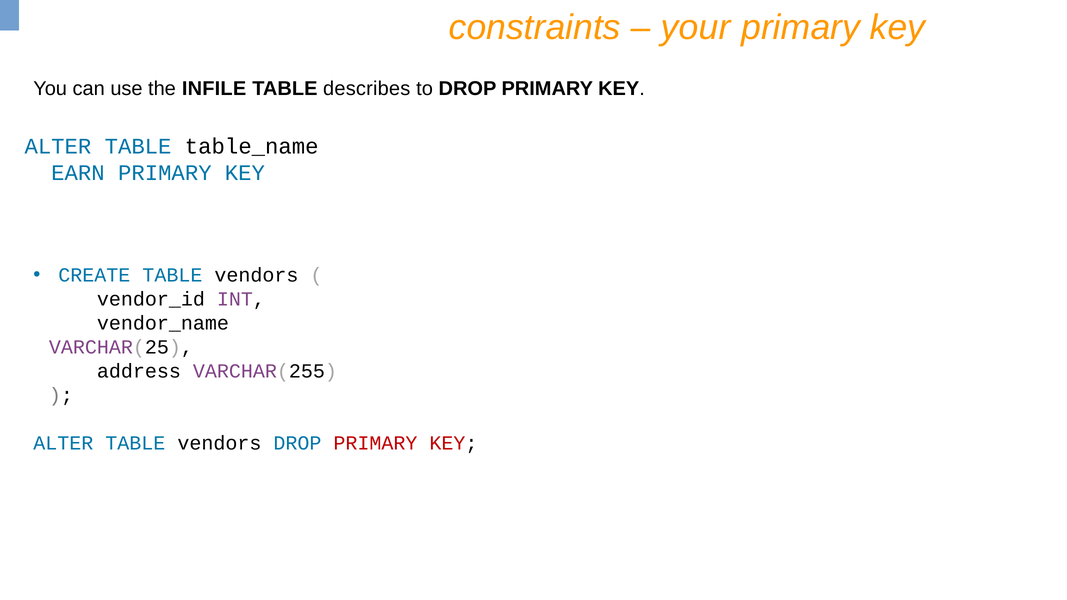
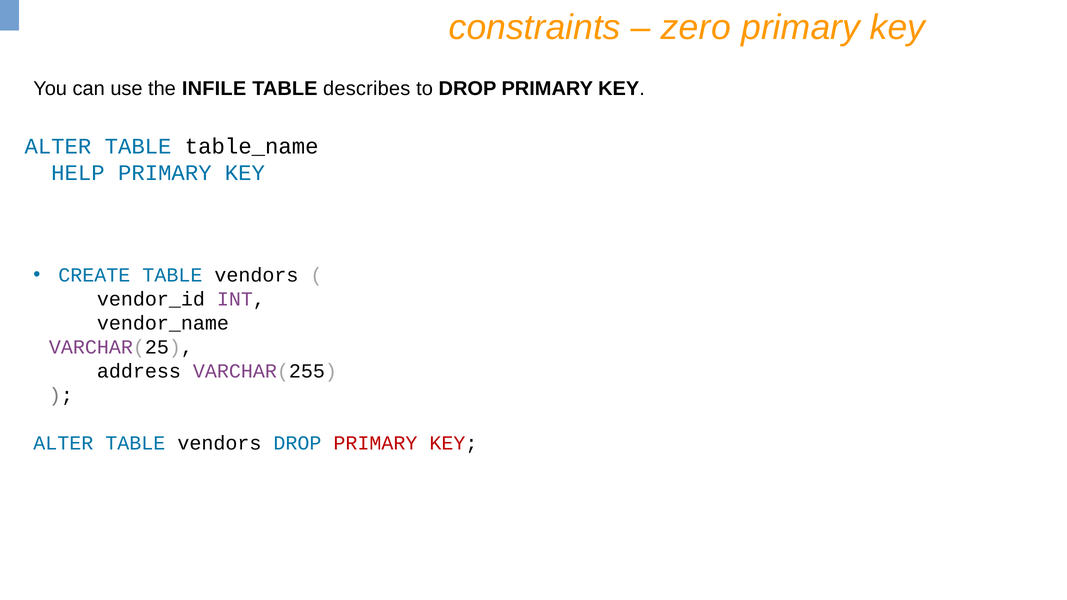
your: your -> zero (696, 28)
EARN: EARN -> HELP (78, 173)
